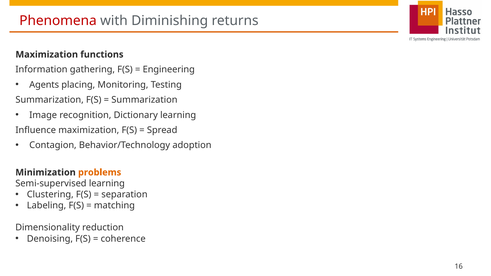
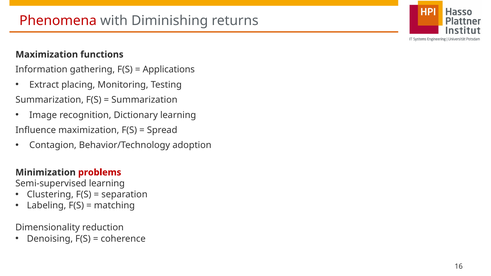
Engineering: Engineering -> Applications (169, 70)
Agents: Agents -> Extract (44, 85)
problems colour: orange -> red (100, 173)
